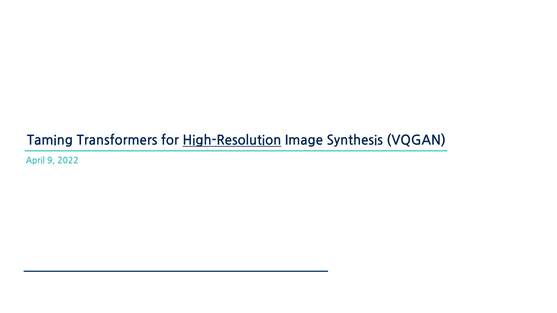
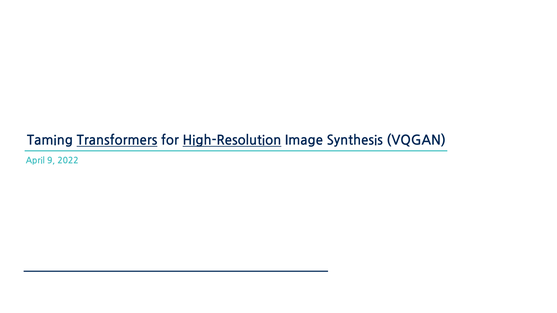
Transformers underline: none -> present (117, 141)
